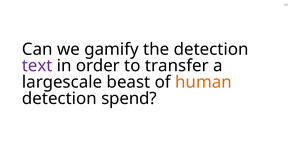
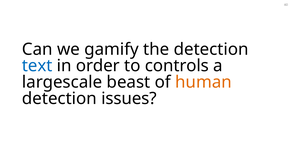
text colour: purple -> blue (37, 66)
transfer: transfer -> controls (177, 66)
spend: spend -> issues (129, 99)
